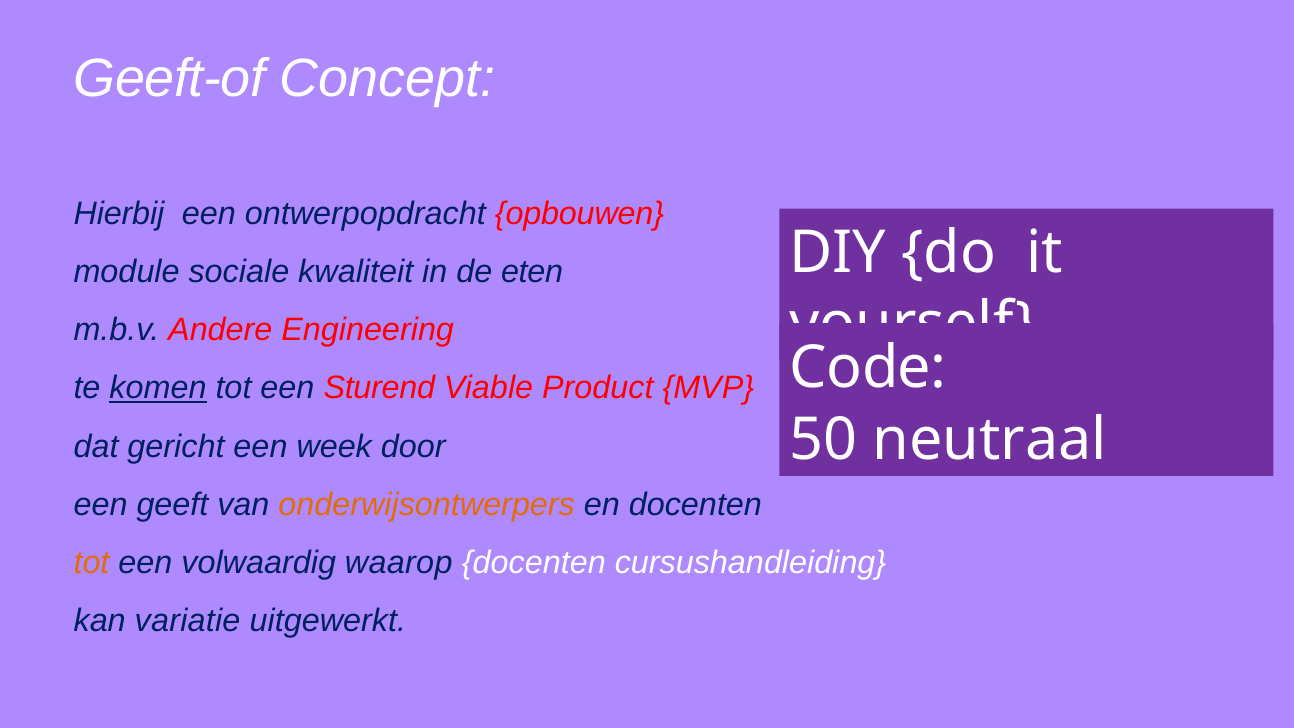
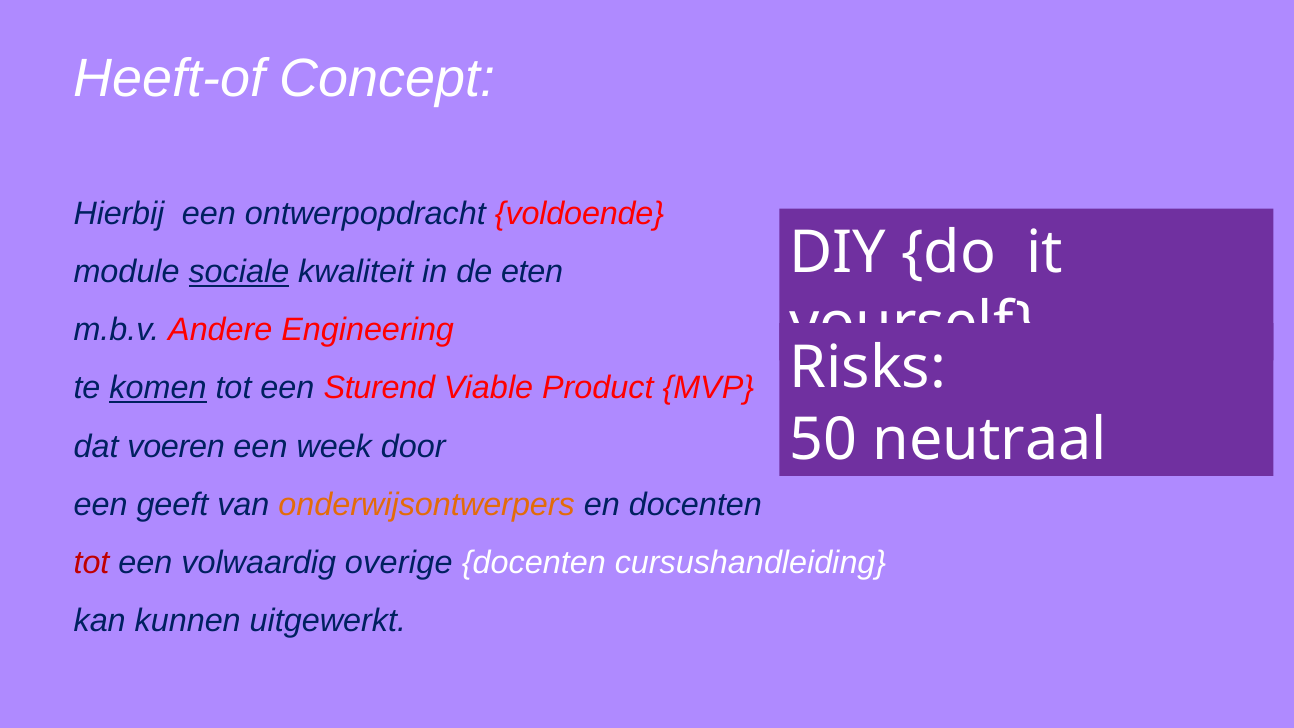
Geeft-of: Geeft-of -> Heeft-of (169, 79)
opbouwen: opbouwen -> voldoende (580, 214)
sociale underline: none -> present (239, 272)
Code: Code -> Risks (868, 368)
gericht: gericht -> voeren (176, 446)
tot colour: orange -> red (92, 563)
waarop: waarop -> overige (399, 563)
variatie: variatie -> kunnen (188, 621)
